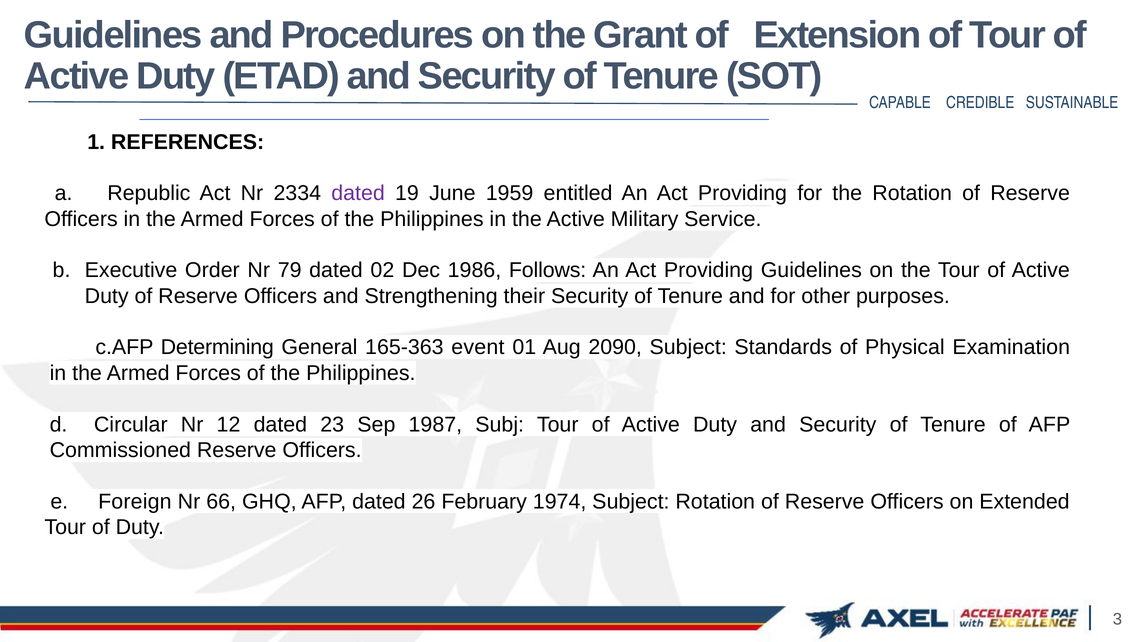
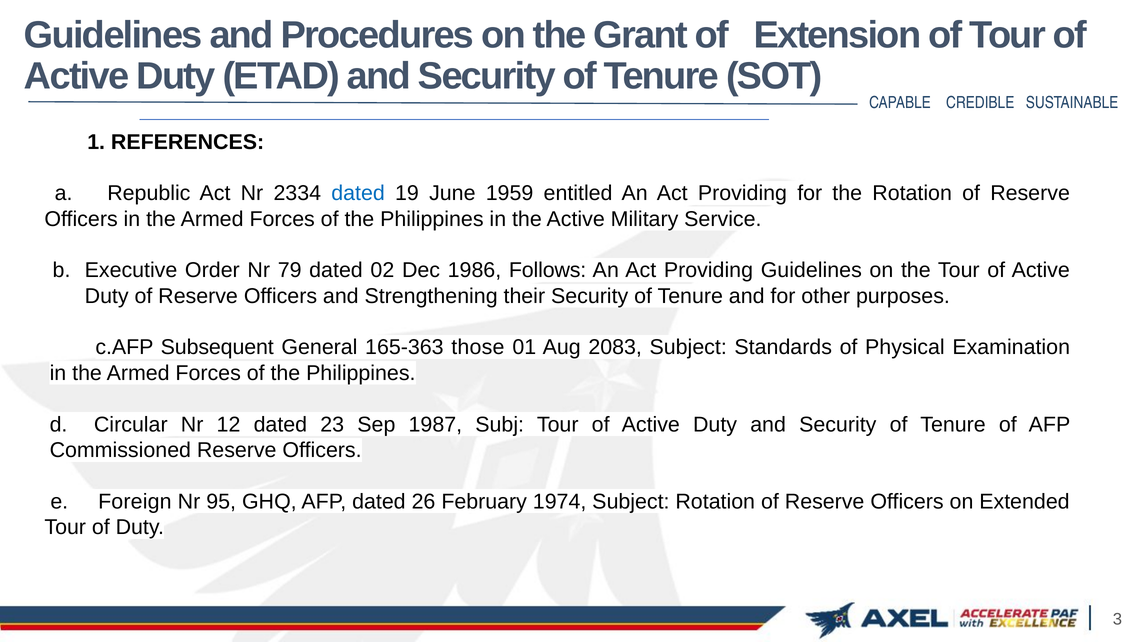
dated colour: purple -> blue (358, 193)
Determining: Determining -> Subsequent (217, 347)
event: event -> those (478, 347)
2090: 2090 -> 2083 (615, 347)
66: 66 -> 95 (221, 501)
